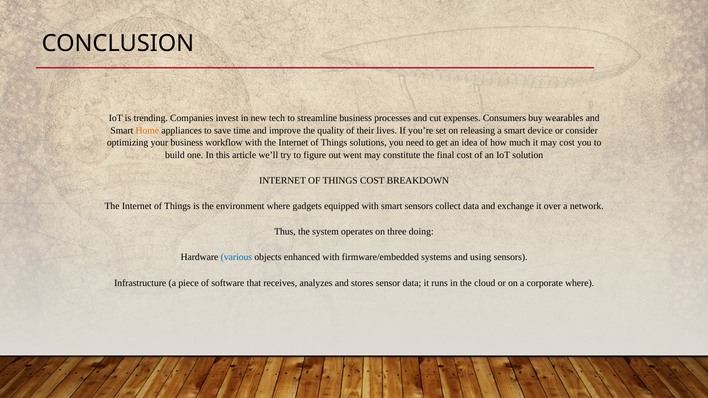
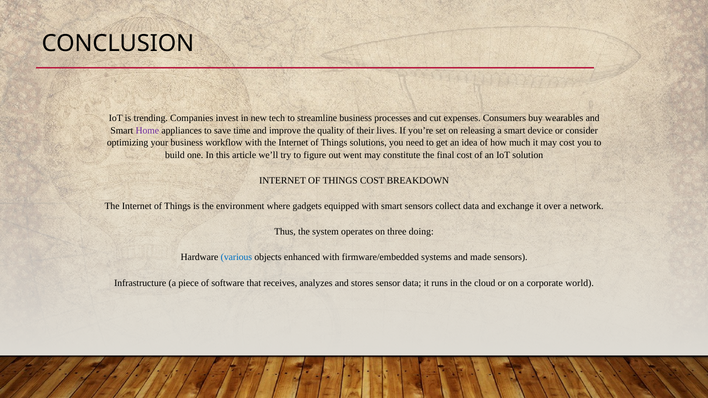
Home colour: orange -> purple (147, 130)
using: using -> made (481, 257)
corporate where: where -> world (580, 283)
